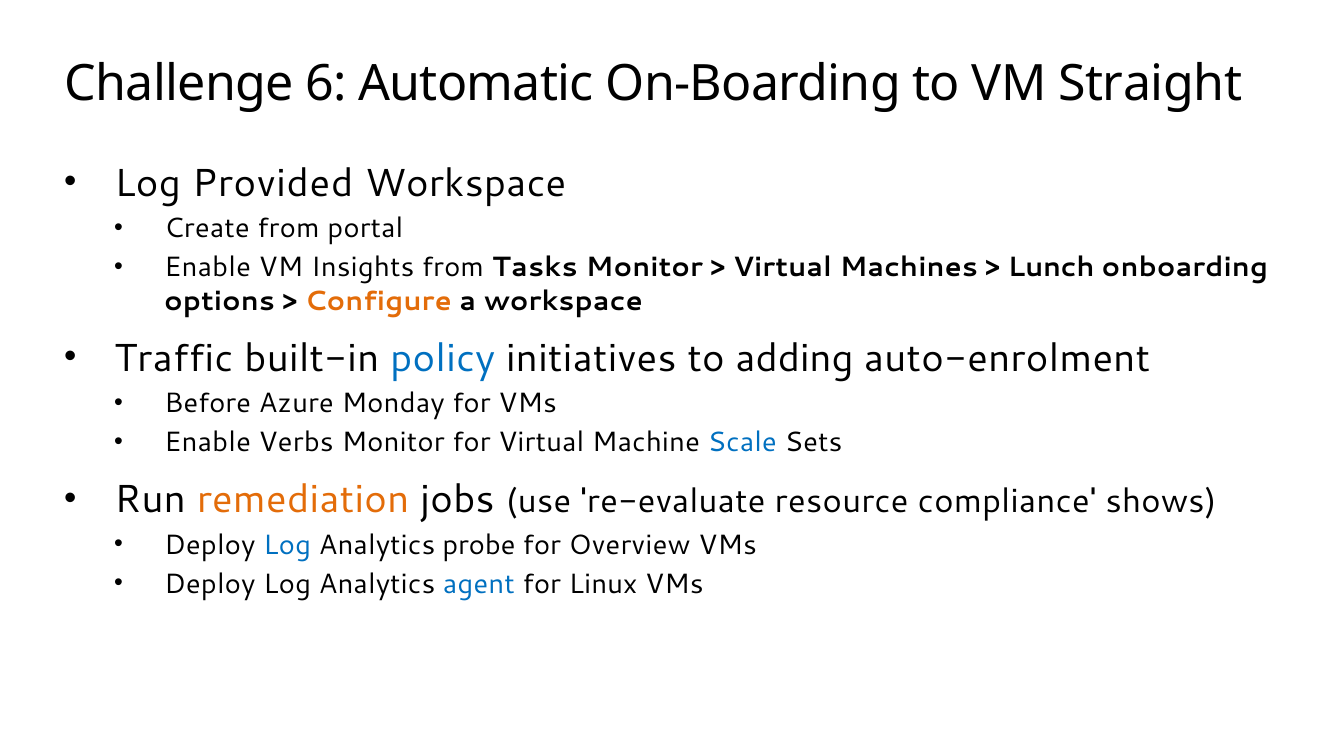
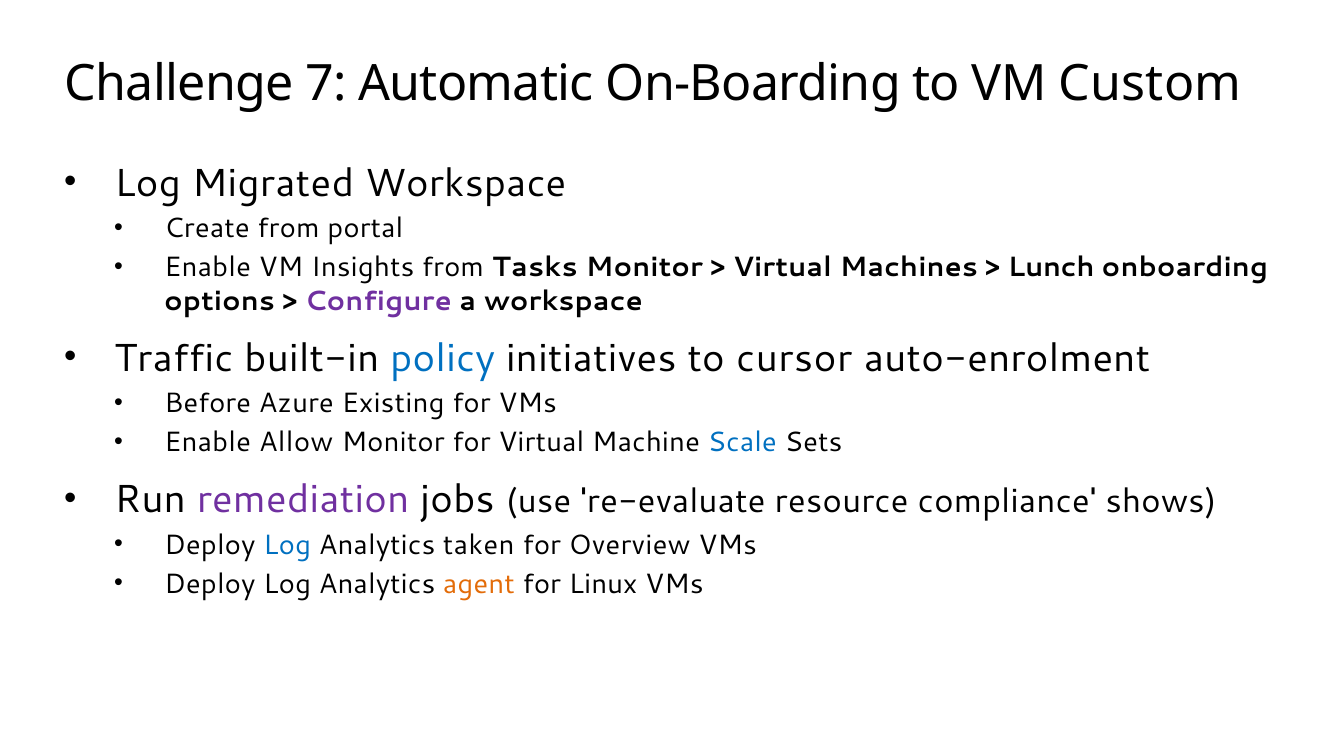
6: 6 -> 7 (326, 84)
Straight: Straight -> Custom (1150, 84)
Provided: Provided -> Migrated (273, 183)
Configure colour: orange -> purple (378, 301)
adding: adding -> cursor (794, 358)
Monday: Monday -> Existing (393, 403)
Verbs: Verbs -> Allow (296, 442)
remediation colour: orange -> purple (303, 500)
probe: probe -> taken (479, 545)
agent colour: blue -> orange (479, 583)
